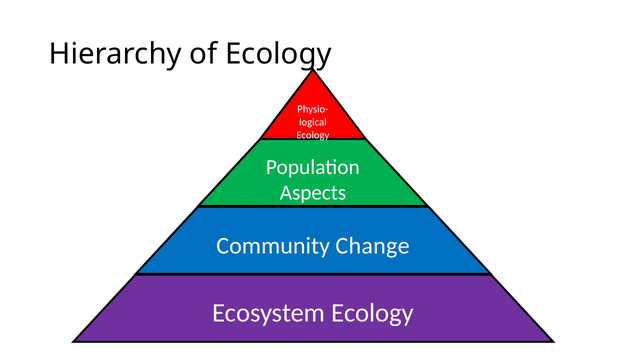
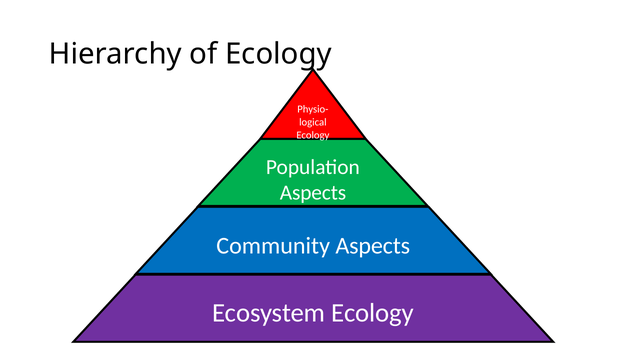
Community Change: Change -> Aspects (373, 246)
